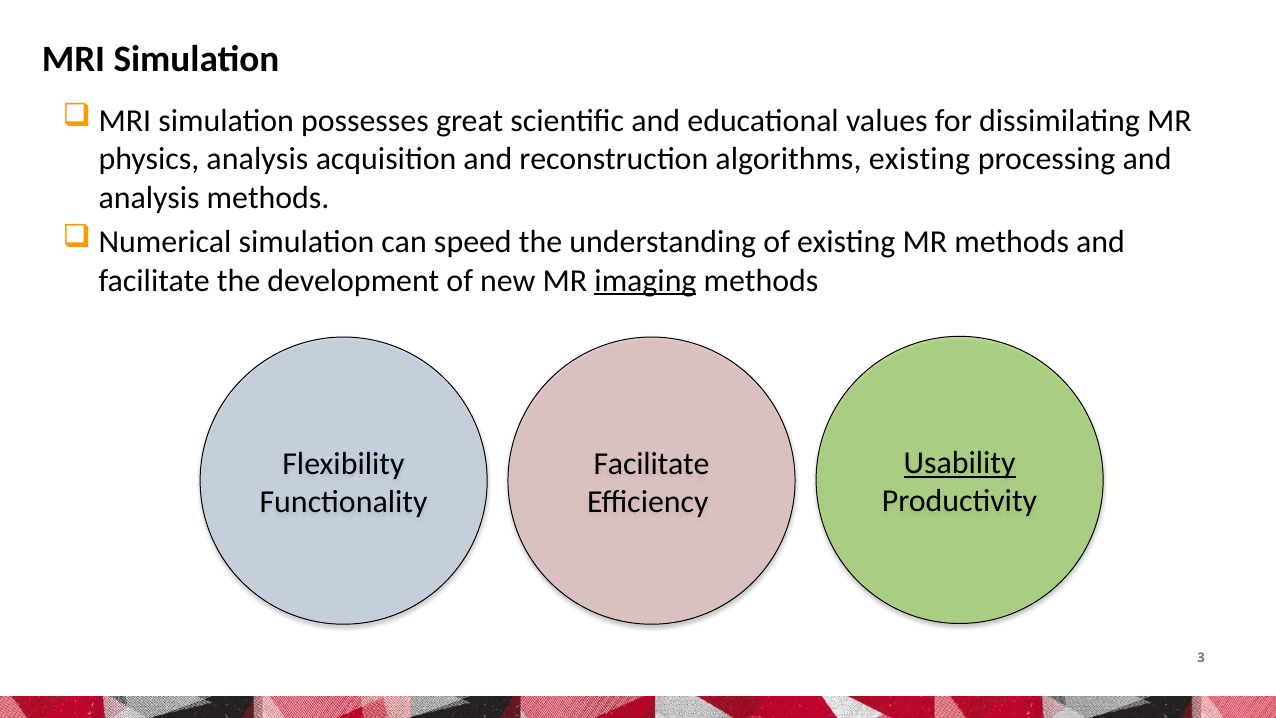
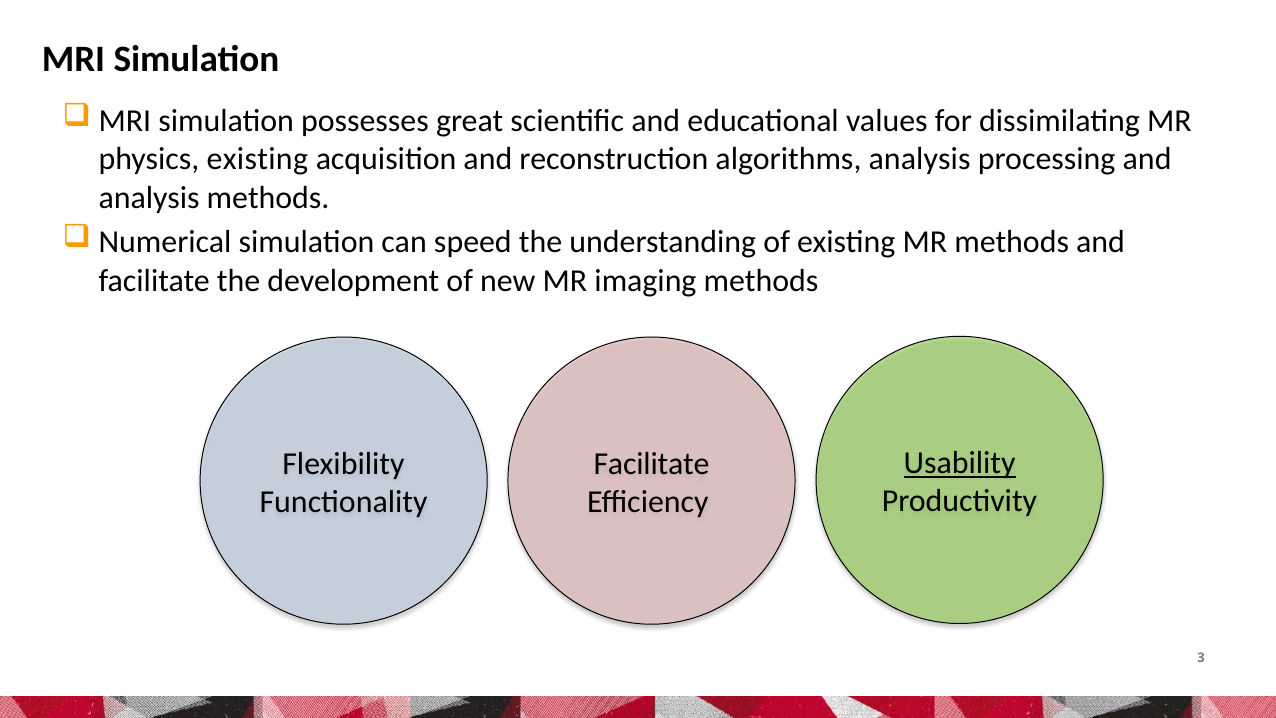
physics analysis: analysis -> existing (257, 159)
algorithms existing: existing -> analysis (920, 159)
imaging underline: present -> none (645, 280)
